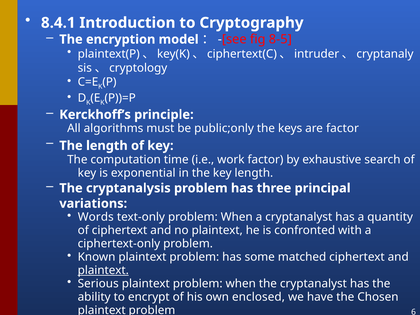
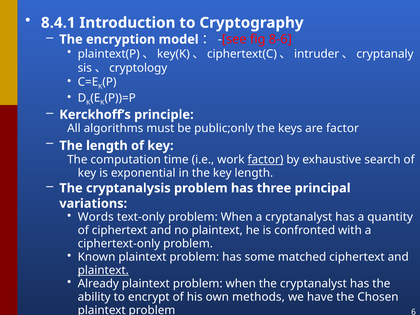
8-5: 8-5 -> 8-6 (280, 39)
factor underline: none -> present (265, 160)
Serious: Serious -> Already (98, 284)
enclosed: enclosed -> methods (258, 297)
